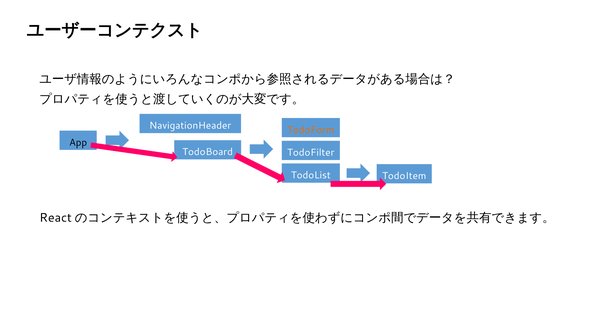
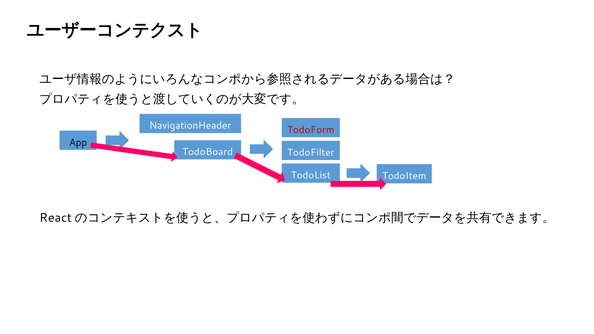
TodoForm colour: orange -> red (311, 130)
